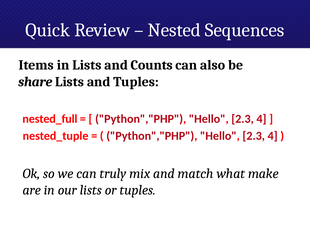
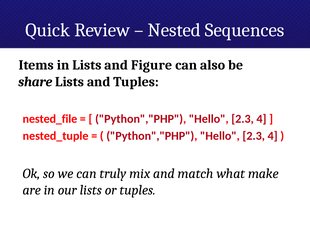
Counts: Counts -> Figure (152, 65)
nested_full: nested_full -> nested_file (50, 119)
